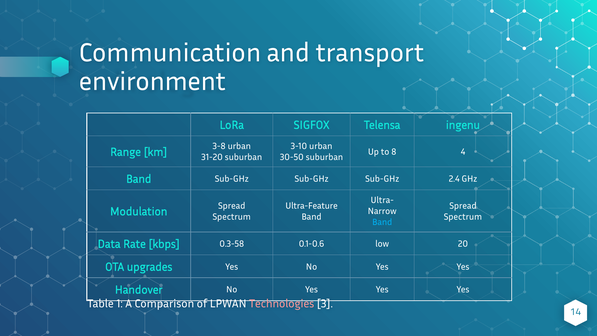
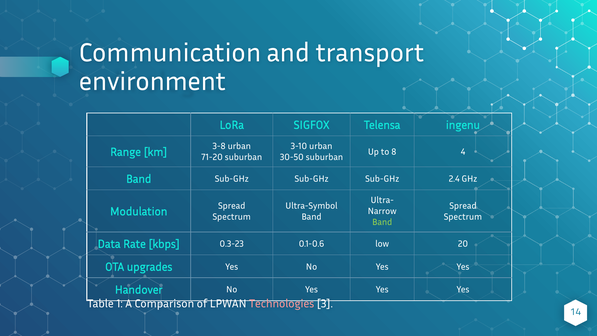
31-20: 31-20 -> 71-20 (212, 157)
Ultra-Feature: Ultra-Feature -> Ultra-Symbol (311, 206)
Band colour: light blue -> light green (382, 222)
0.3-58: 0.3-58 -> 0.3-23 (232, 244)
